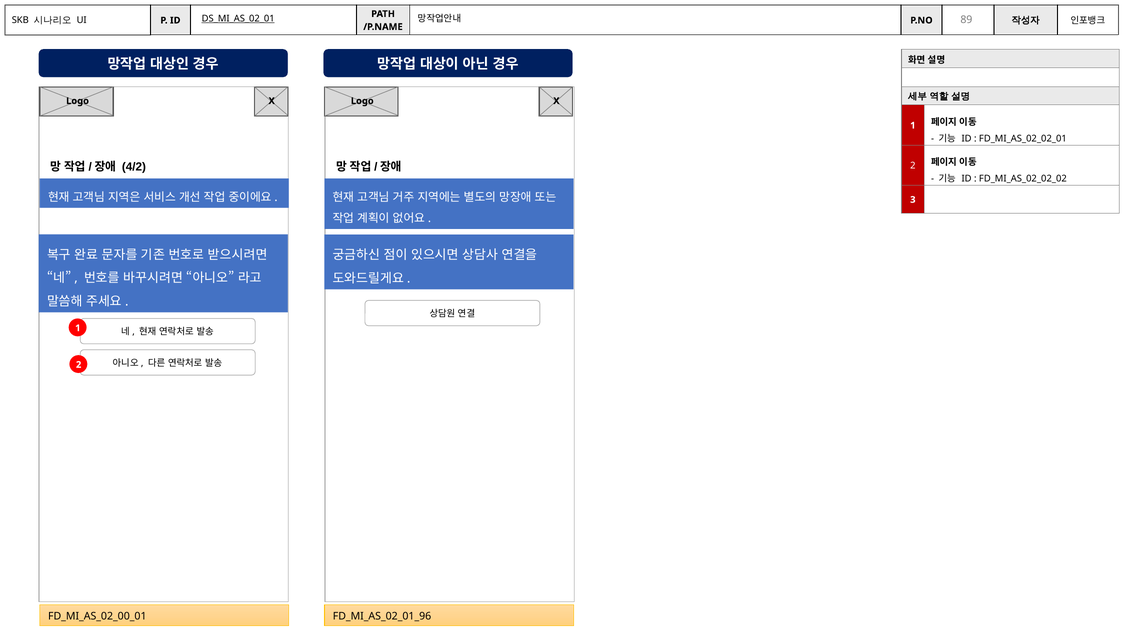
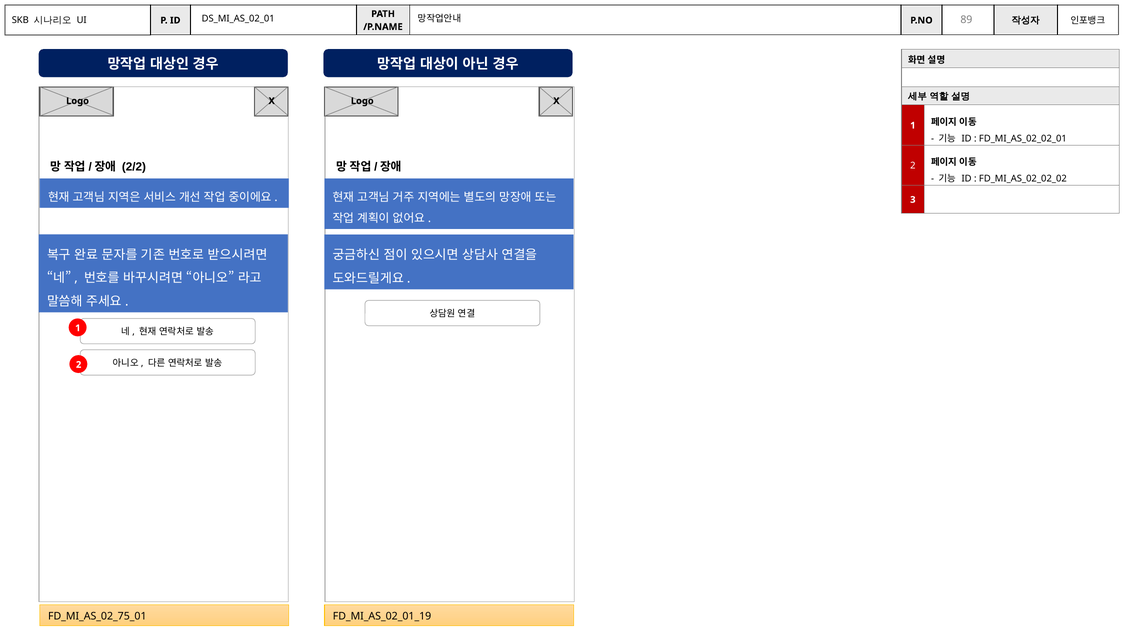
DS_MI_AS_02_01 underline: present -> none (238, 19)
4/2: 4/2 -> 2/2 (134, 167)
FD_MI_AS_02_00_01: FD_MI_AS_02_00_01 -> FD_MI_AS_02_75_01 (97, 616)
FD_MI_AS_02_01_96: FD_MI_AS_02_01_96 -> FD_MI_AS_02_01_19 (382, 616)
